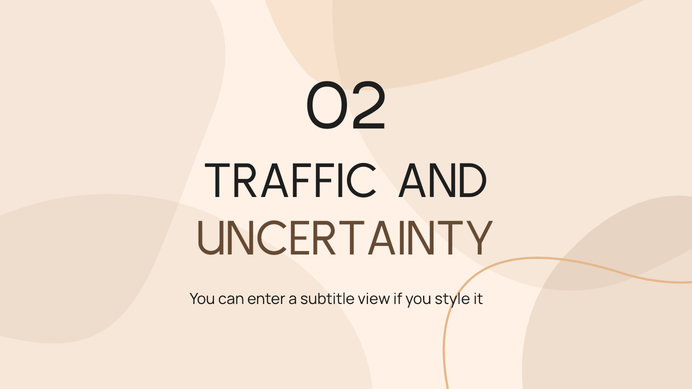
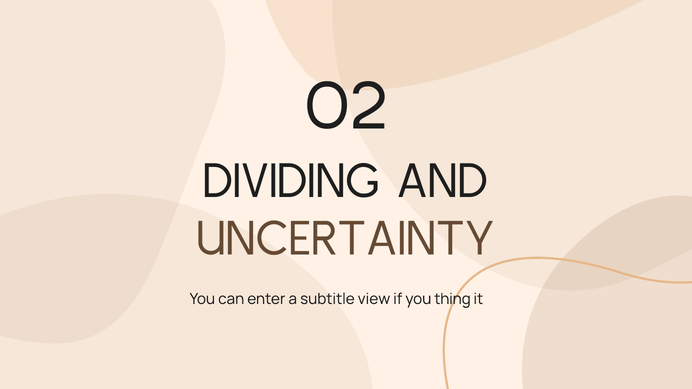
TRAFFIC: TRAFFIC -> DIVIDING (291, 181)
style: style -> thing (452, 299)
